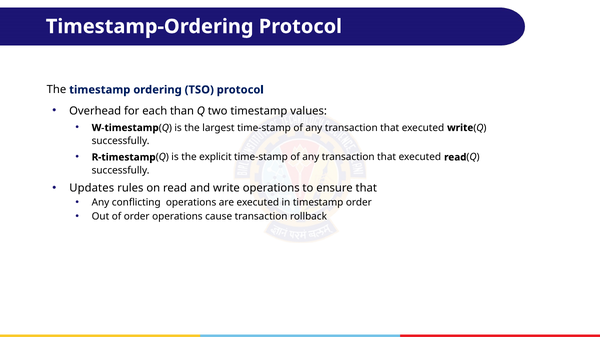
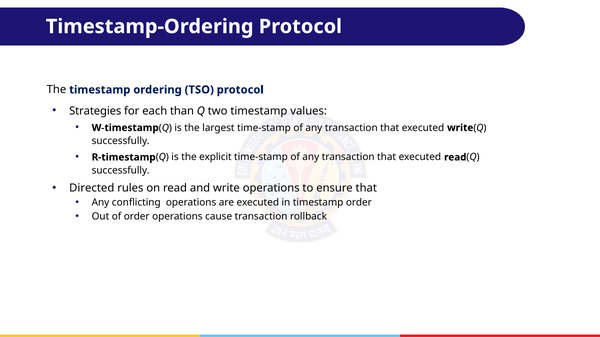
Overhead: Overhead -> Strategies (95, 111)
Updates: Updates -> Directed (92, 188)
